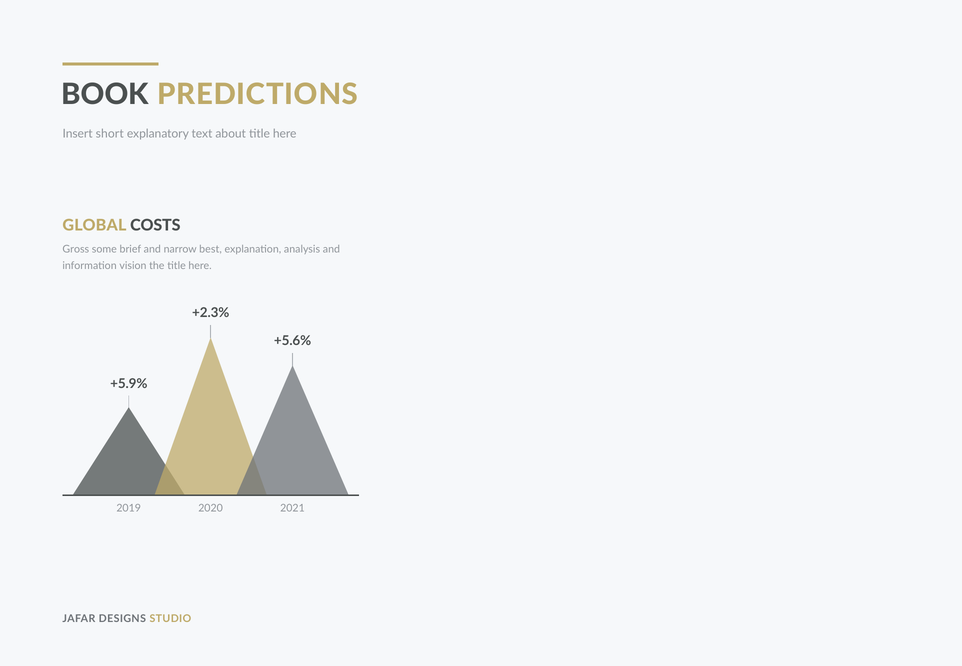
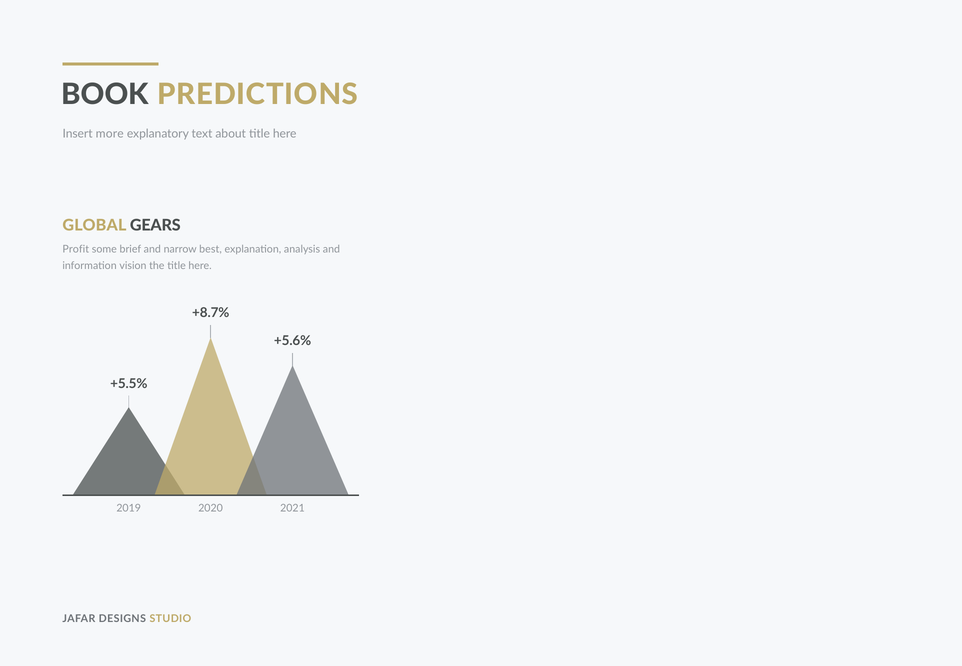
short: short -> more (110, 134)
COSTS: COSTS -> GEARS (155, 225)
Gross: Gross -> Profit (76, 249)
+2.3%: +2.3% -> +8.7% (211, 313)
+5.9%: +5.9% -> +5.5% (129, 384)
